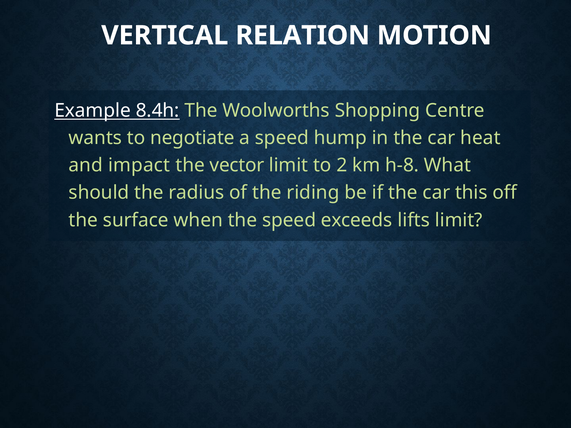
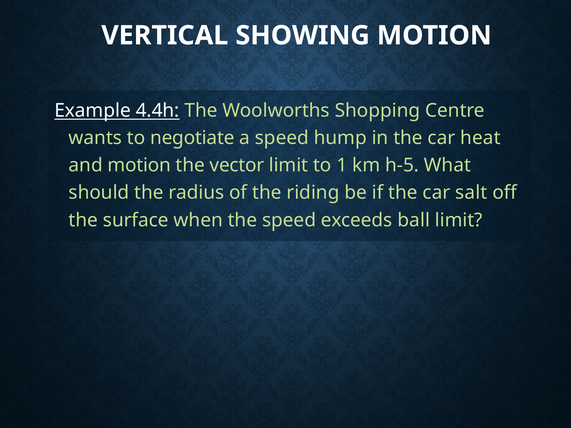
RELATION: RELATION -> SHOWING (303, 36)
8.4h: 8.4h -> 4.4h (158, 111)
and impact: impact -> motion (139, 165)
2: 2 -> 1 (342, 165)
h-8: h-8 -> h-5 (402, 165)
this: this -> salt (471, 193)
lifts: lifts -> ball (414, 220)
